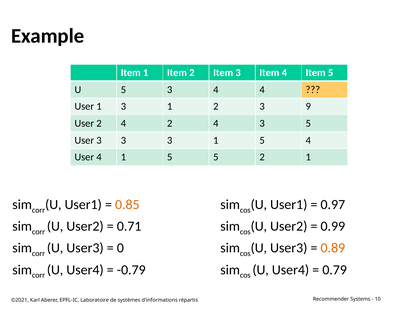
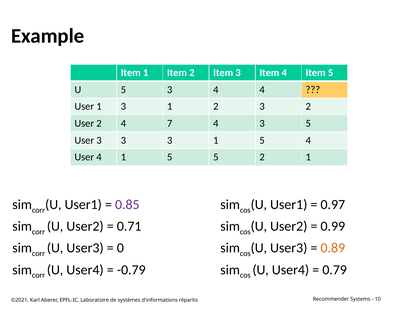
3 9: 9 -> 2 (308, 107)
4 2: 2 -> 7 (170, 123)
0.85 colour: orange -> purple (127, 205)
